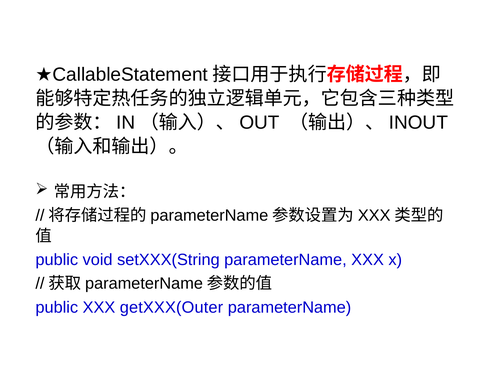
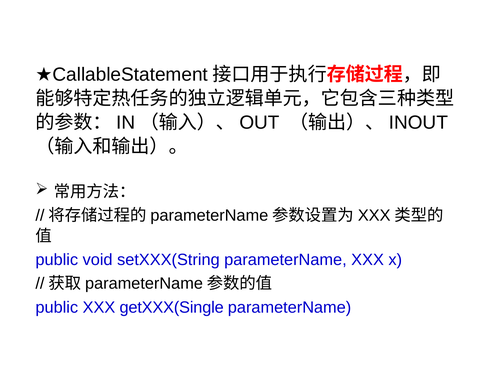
getXXX(Outer: getXXX(Outer -> getXXX(Single (172, 308)
